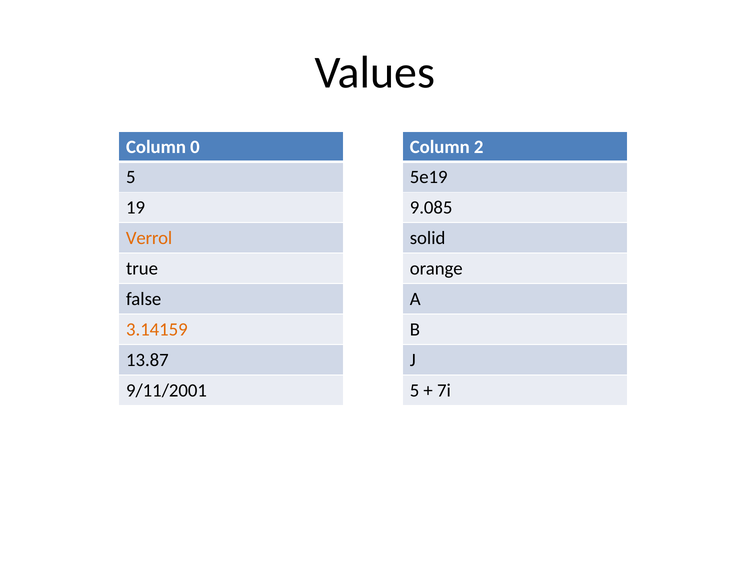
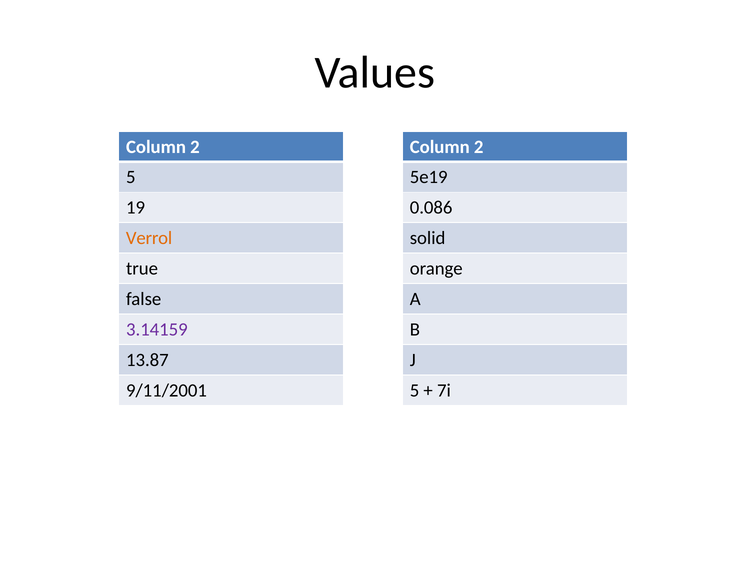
0: 0 -> 2 (195, 147)
9.085: 9.085 -> 0.086 (431, 208)
3.14159 colour: orange -> purple (157, 329)
